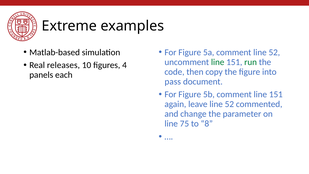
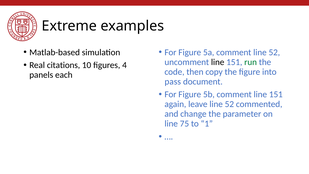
line colour: green -> black (218, 62)
releases: releases -> citations (63, 65)
8: 8 -> 1 (207, 124)
